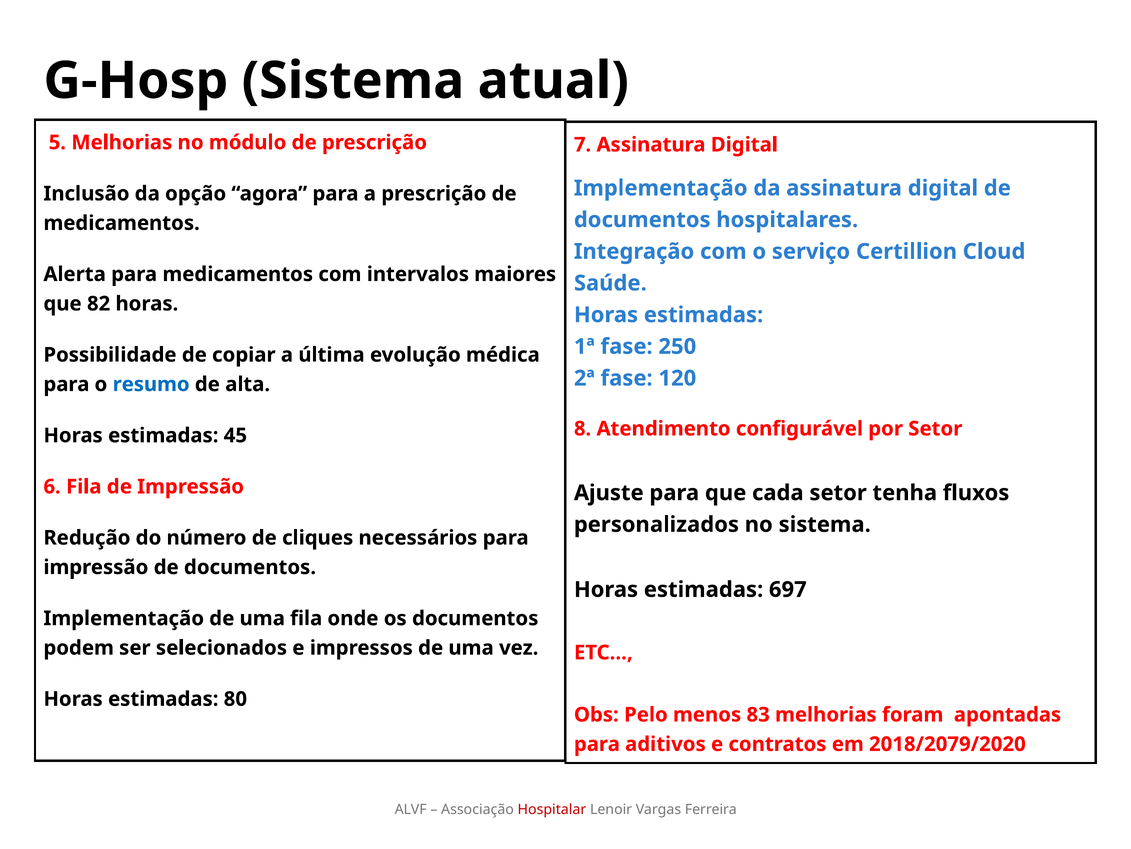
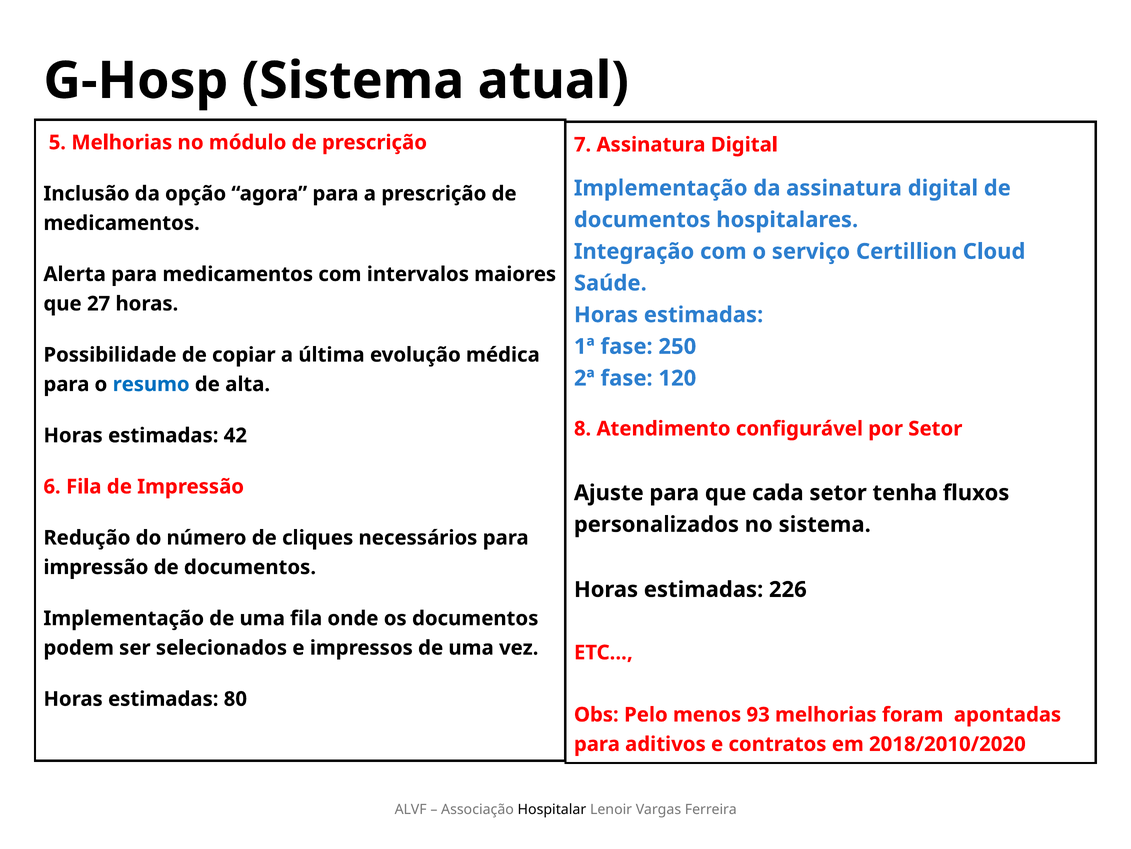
82: 82 -> 27 (99, 303)
45: 45 -> 42 (235, 435)
697: 697 -> 226 (788, 589)
83: 83 -> 93 (758, 714)
2018/2079/2020: 2018/2079/2020 -> 2018/2010/2020 (947, 744)
Hospitalar colour: red -> black (552, 809)
